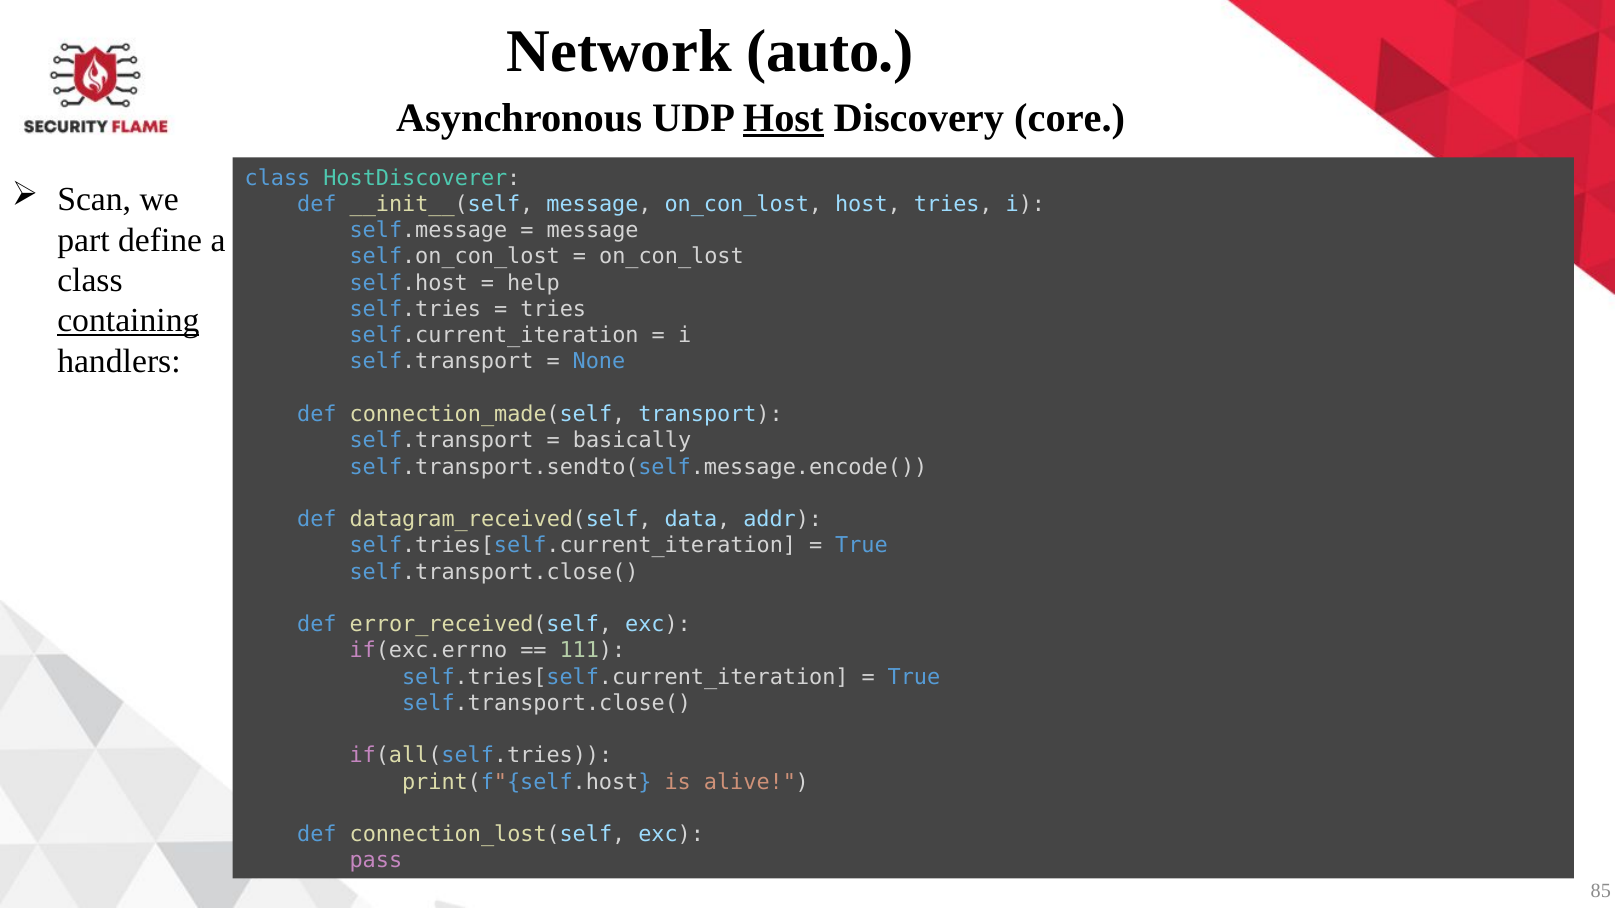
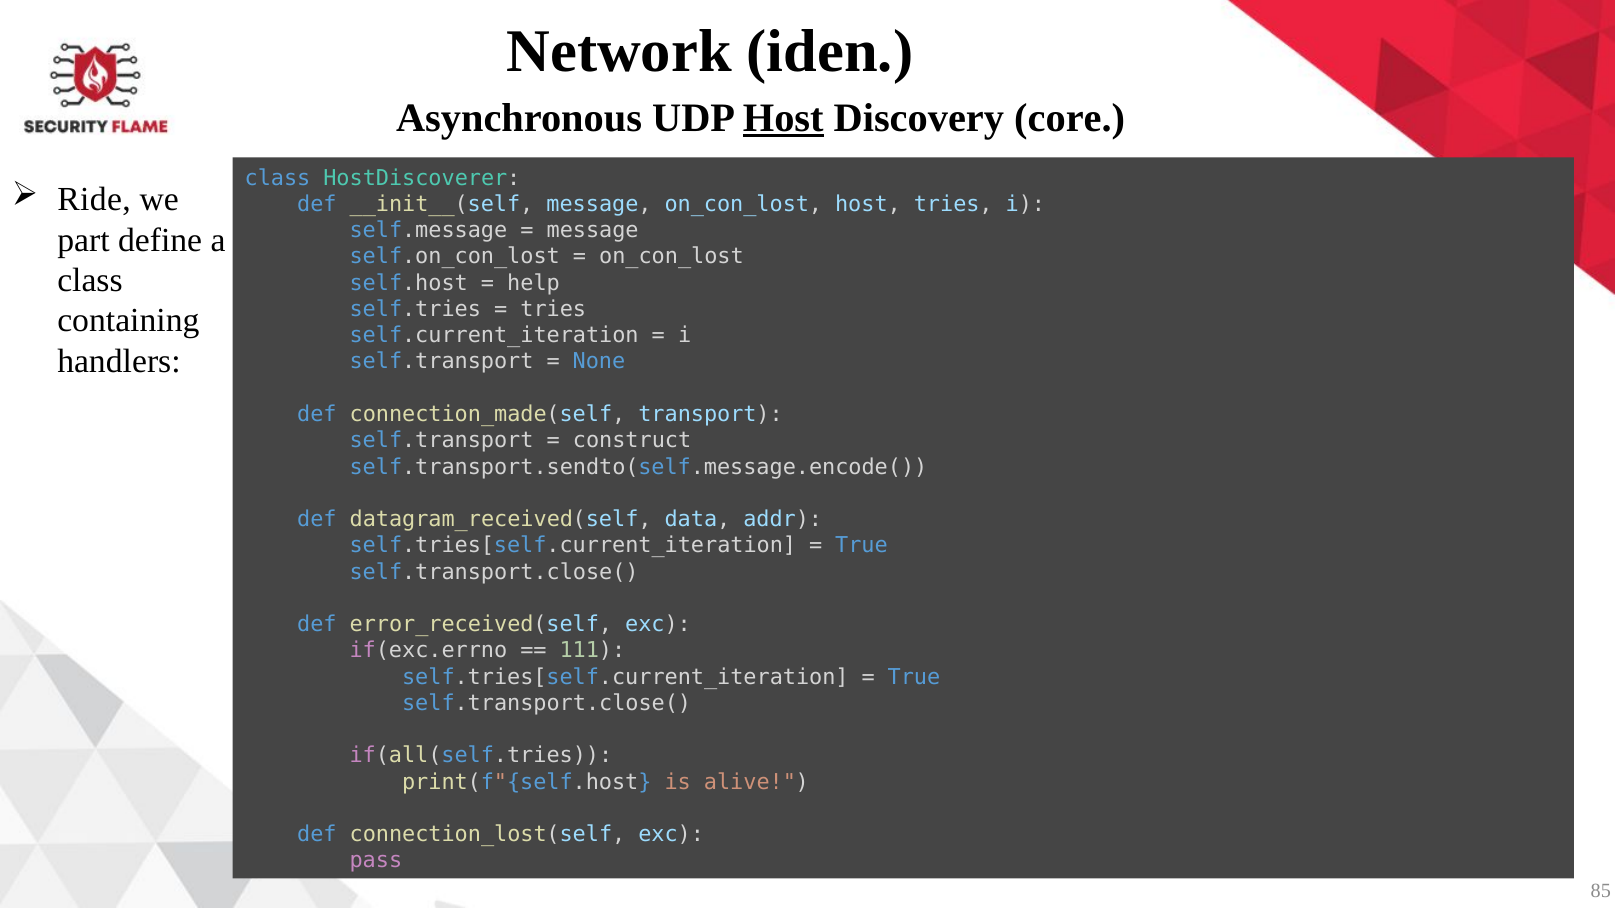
auto: auto -> iden (830, 52)
Scan: Scan -> Ride (94, 200)
containing underline: present -> none (128, 321)
basically: basically -> construct (632, 441)
